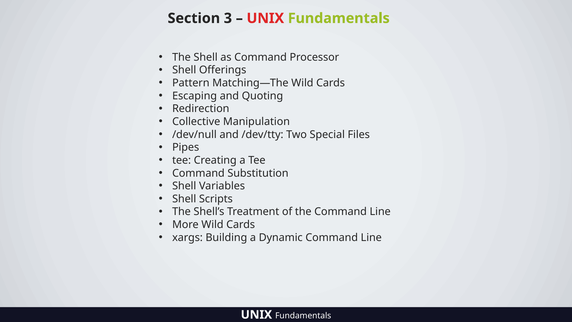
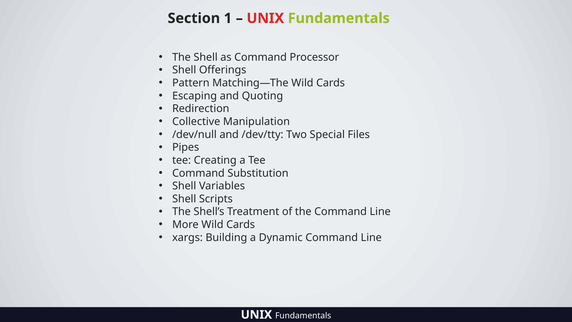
3: 3 -> 1 (228, 18)
